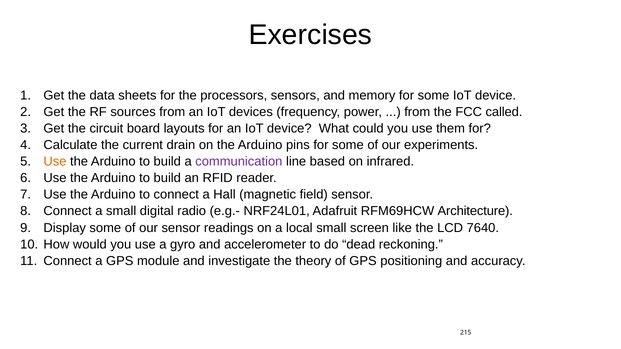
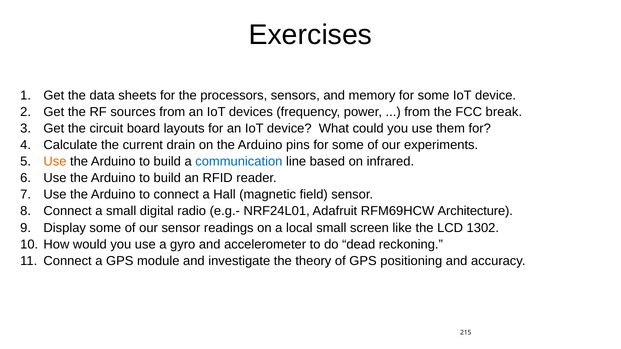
called: called -> break (504, 112)
communication colour: purple -> blue (239, 162)
7640: 7640 -> 1302 (483, 228)
